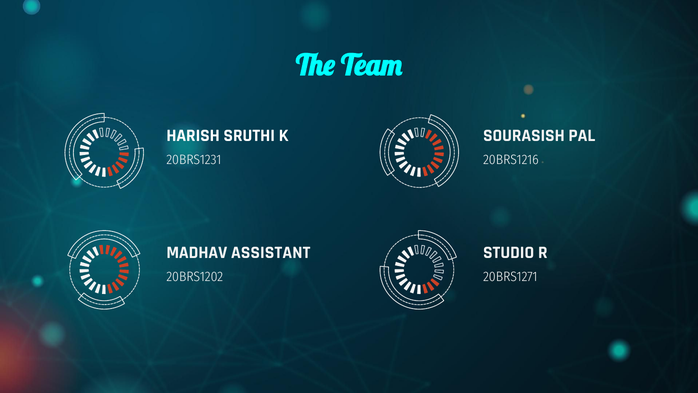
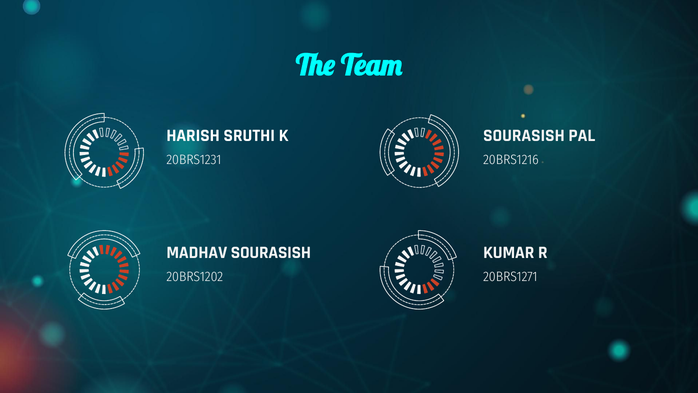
MADHAV ASSISTANT: ASSISTANT -> SOURASISH (271, 252)
STUDIO: STUDIO -> KUMAR (509, 252)
